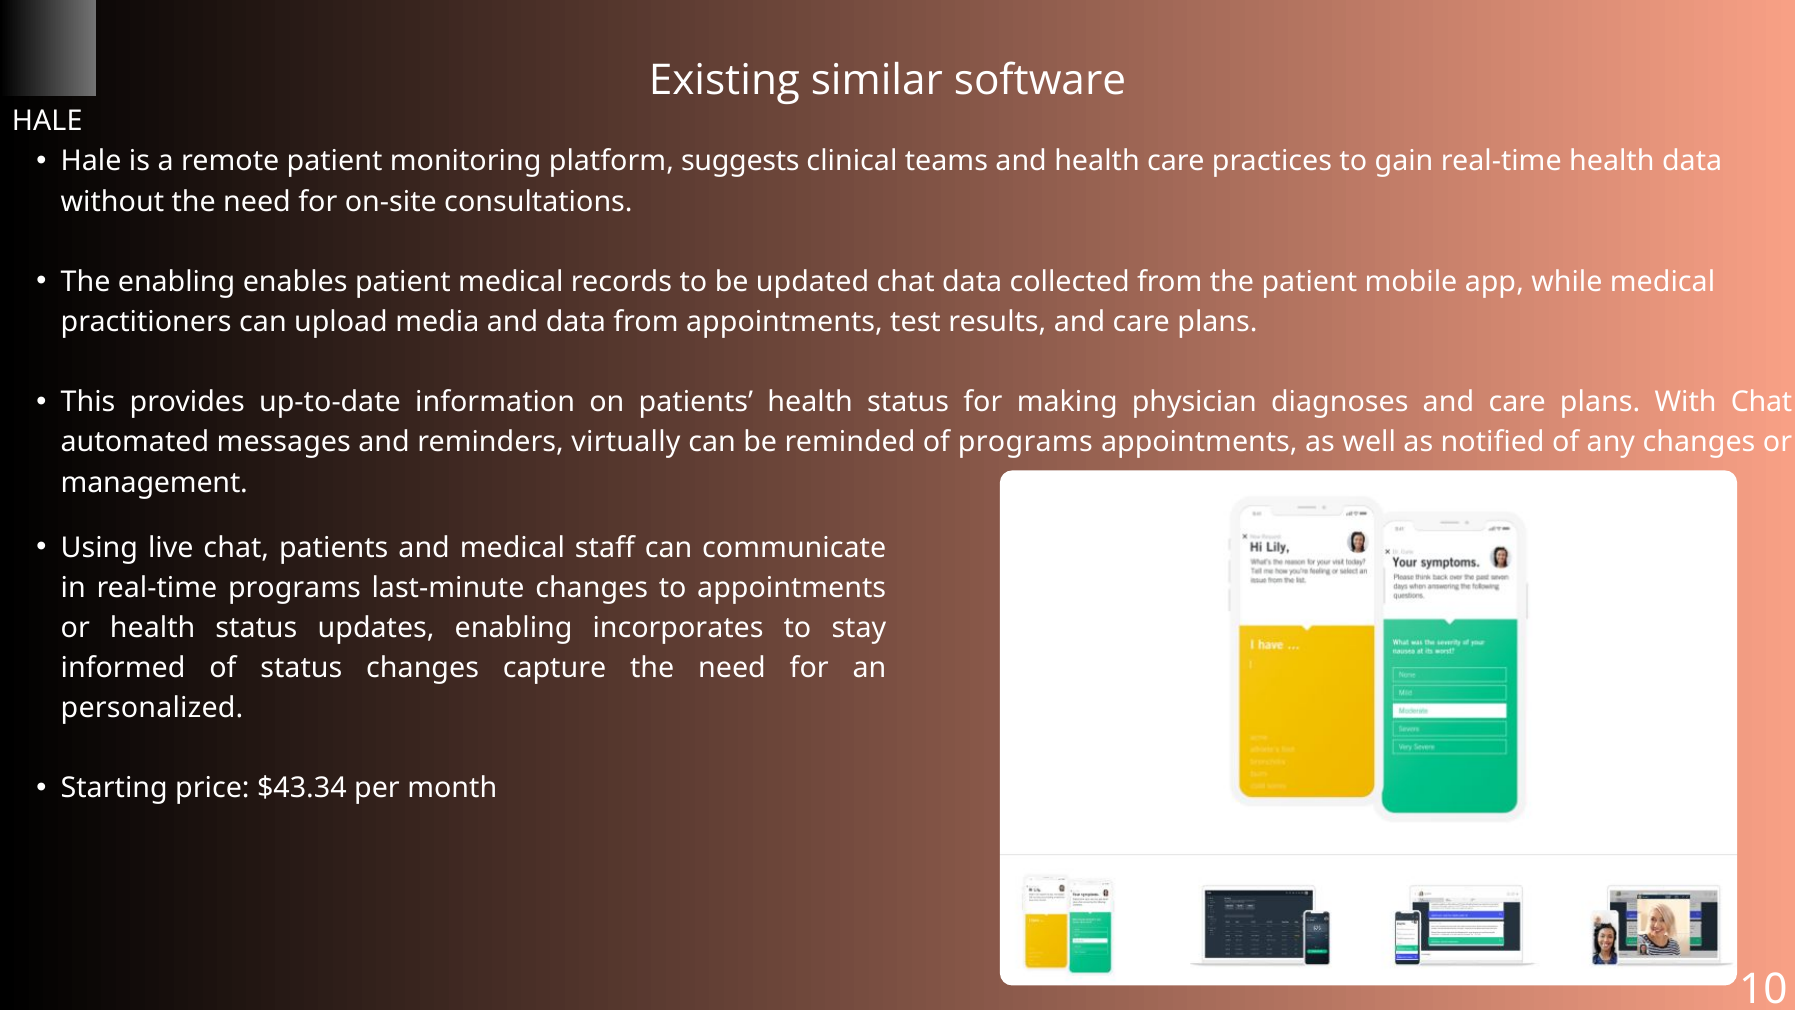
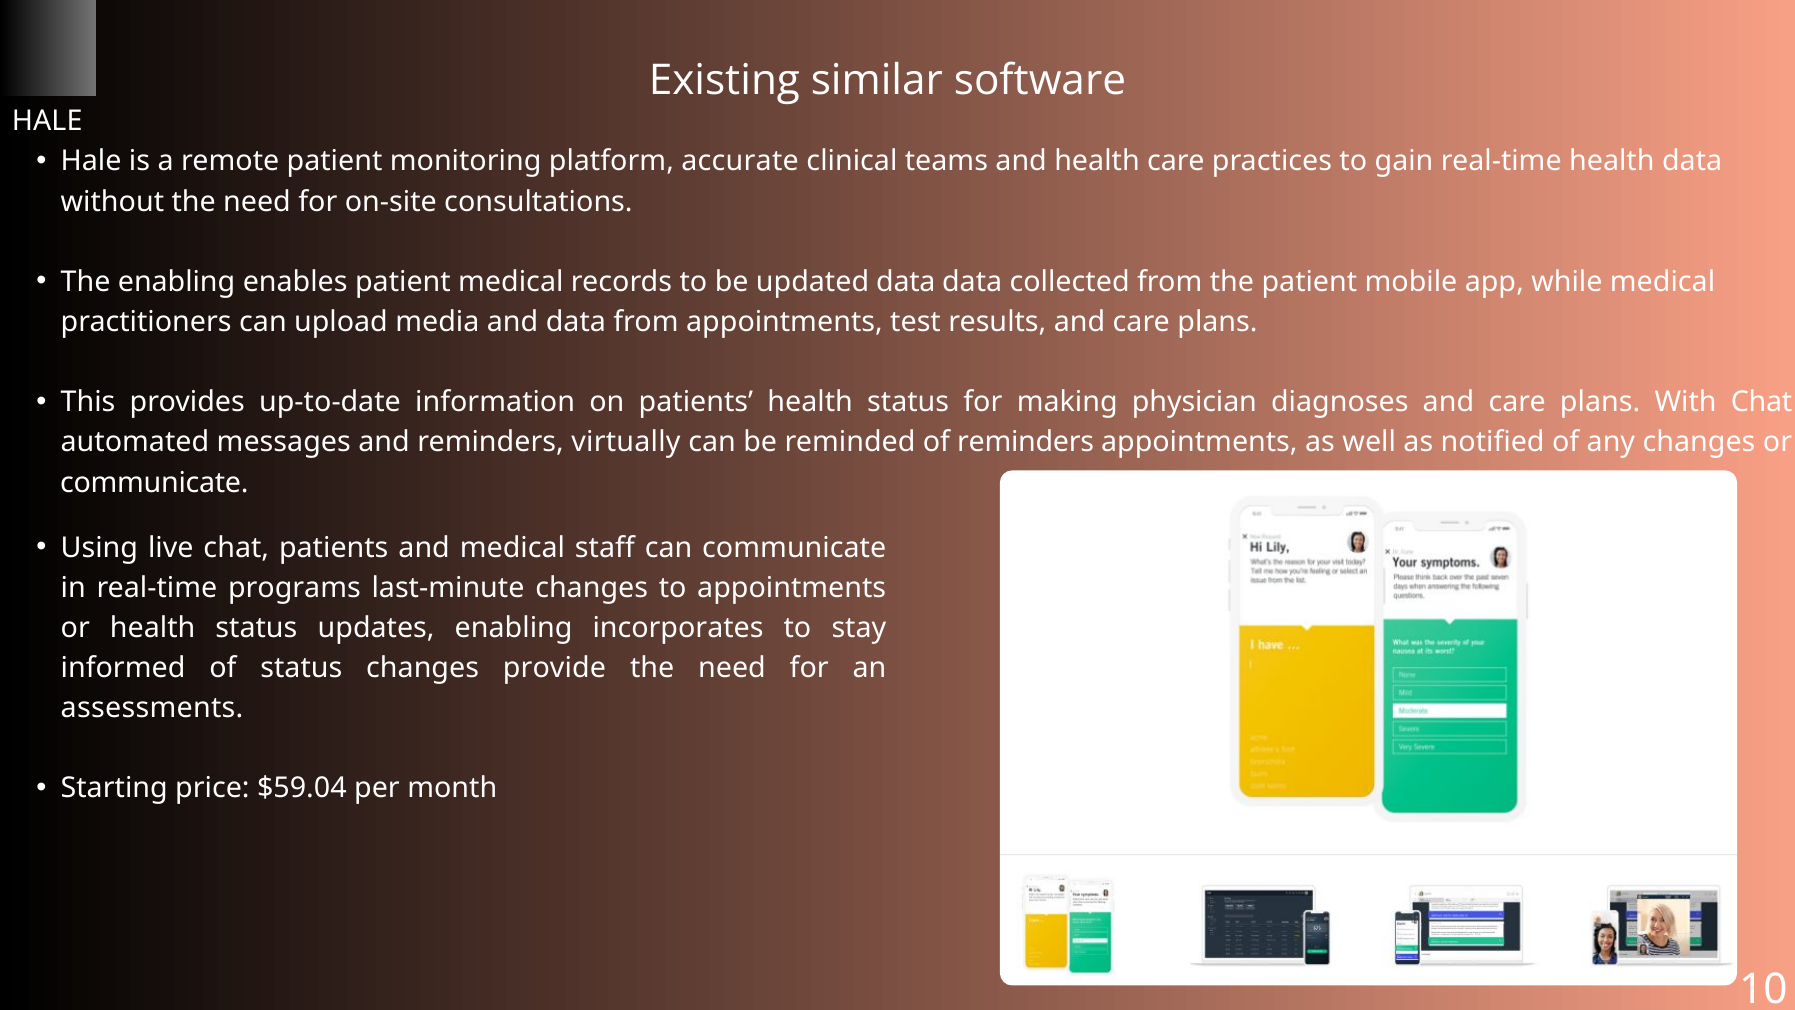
suggests: suggests -> accurate (740, 161)
updated chat: chat -> data (906, 282)
of programs: programs -> reminders (1026, 442)
management: management -> communicate (154, 482)
capture: capture -> provide (554, 668)
personalized: personalized -> assessments (152, 708)
$43.34: $43.34 -> $59.04 (302, 788)
